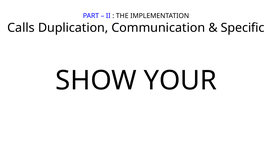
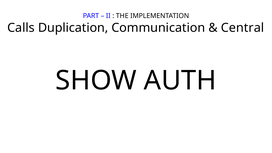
Specific: Specific -> Central (243, 28)
YOUR: YOUR -> AUTH (180, 81)
